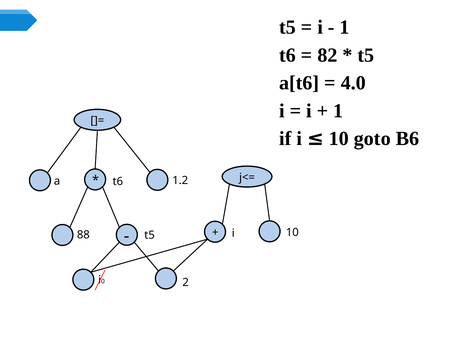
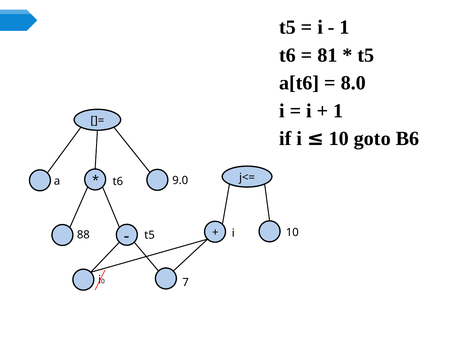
82: 82 -> 81 (327, 55)
4.0: 4.0 -> 8.0 (353, 83)
1.2: 1.2 -> 9.0 (180, 181)
2: 2 -> 7 (186, 283)
